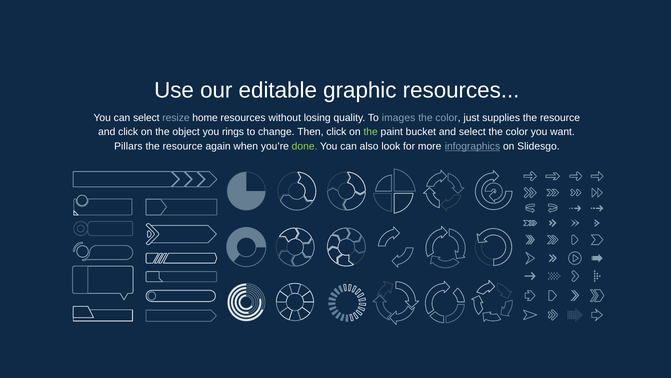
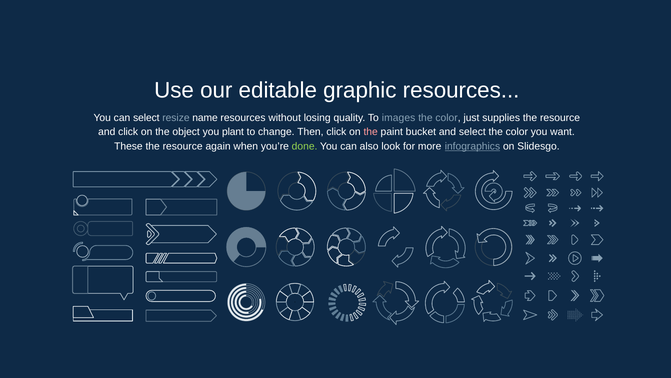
home: home -> name (205, 118)
rings: rings -> plant (233, 132)
the colour: light green -> pink (371, 132)
Pillars: Pillars -> These (128, 146)
